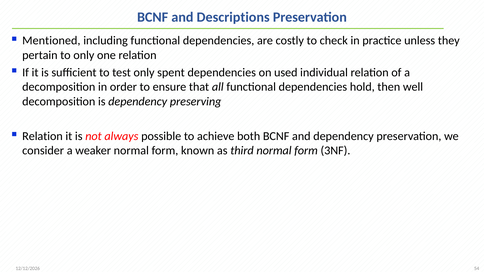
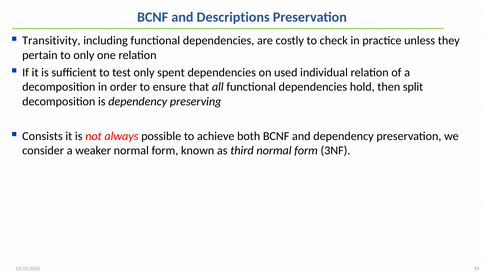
Mentioned: Mentioned -> Transitivity (51, 41)
well: well -> split (413, 87)
Relation: Relation -> Consists (42, 136)
